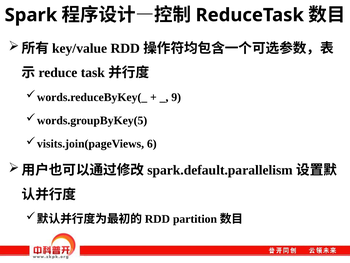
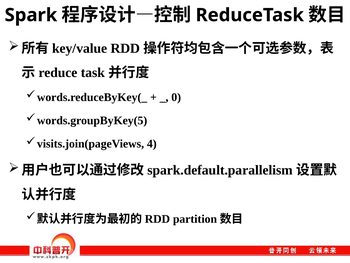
9: 9 -> 0 (176, 97)
6: 6 -> 4 (152, 144)
